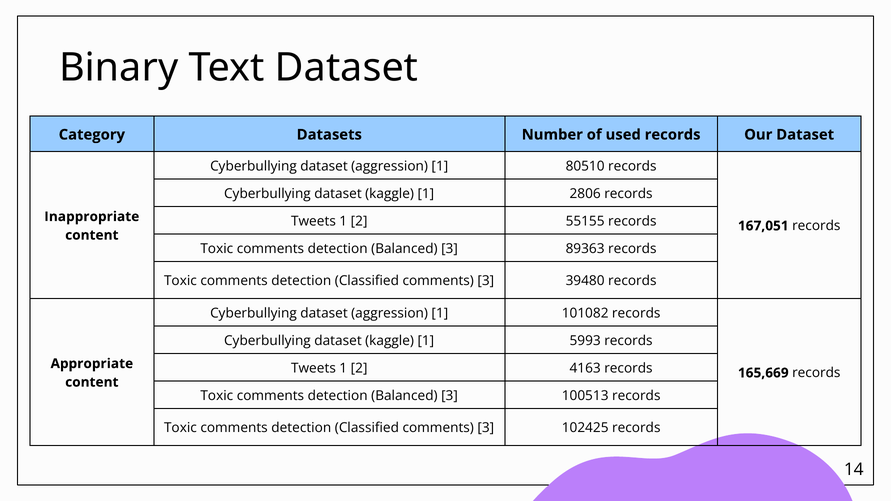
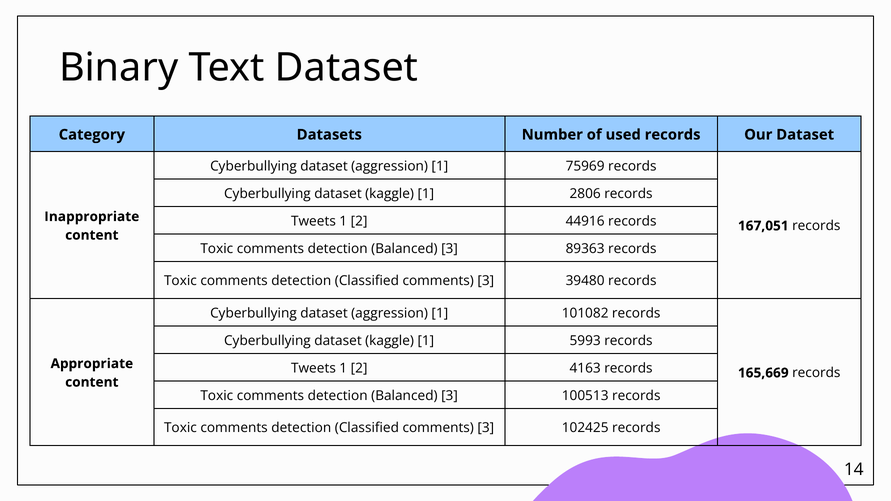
80510: 80510 -> 75969 (585, 166)
55155: 55155 -> 44916 (585, 221)
